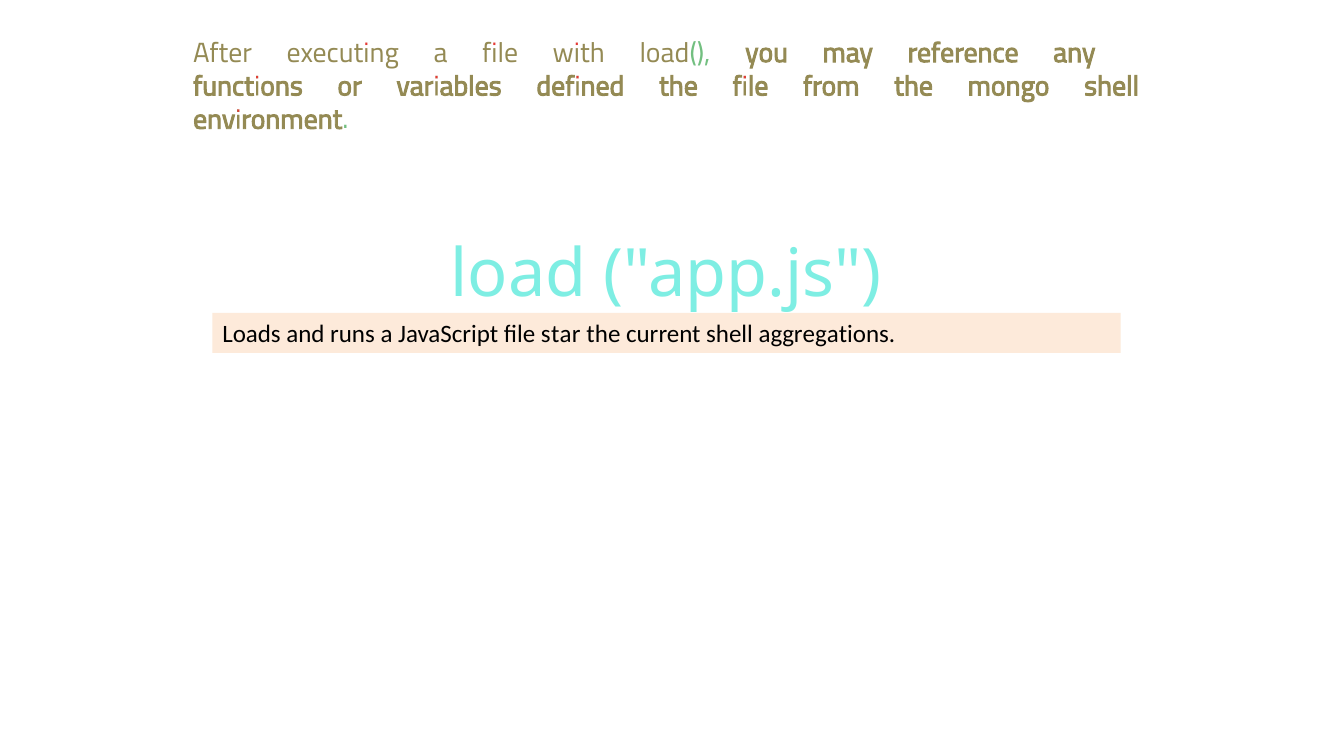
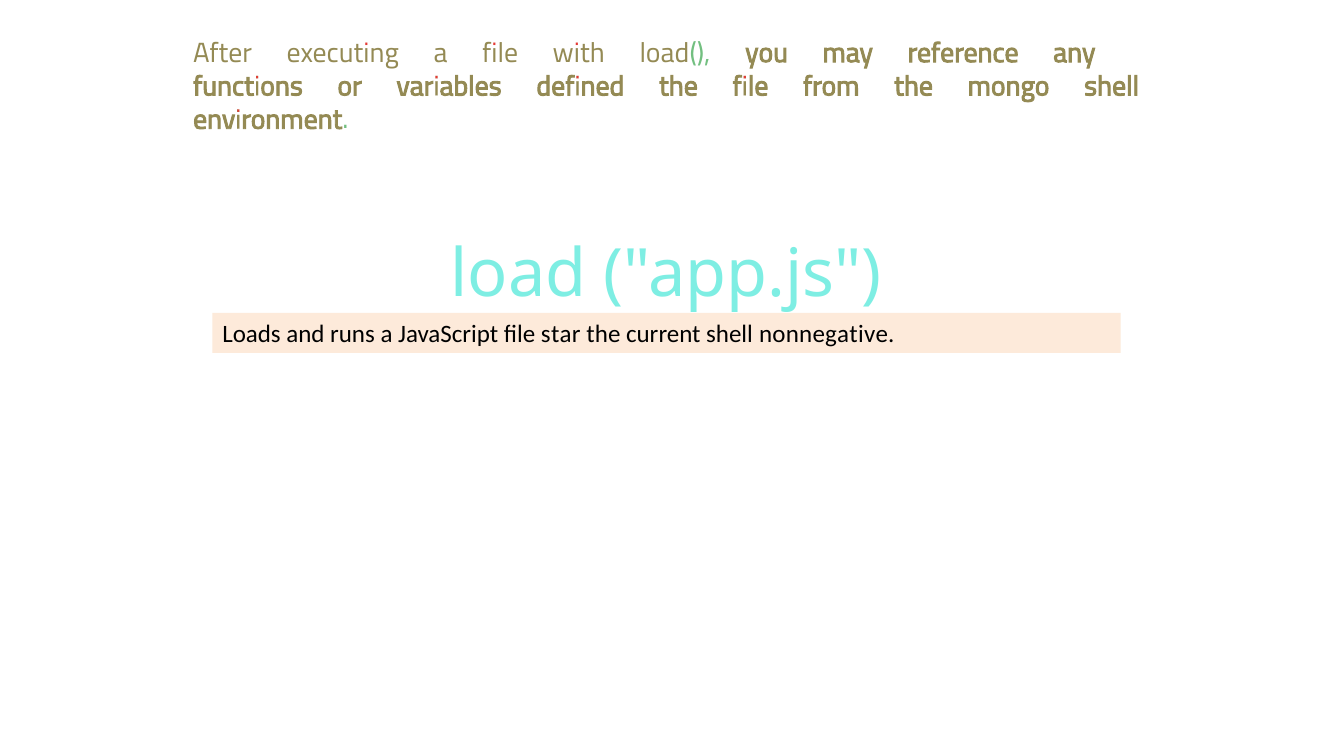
aggregations: aggregations -> nonnegative (827, 335)
